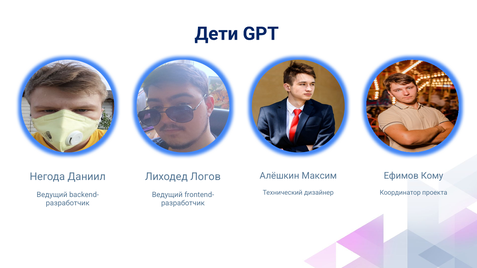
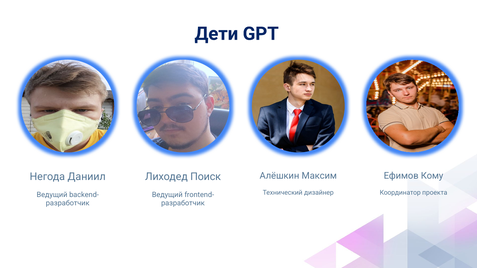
Логов: Логов -> Поиск (206, 177)
